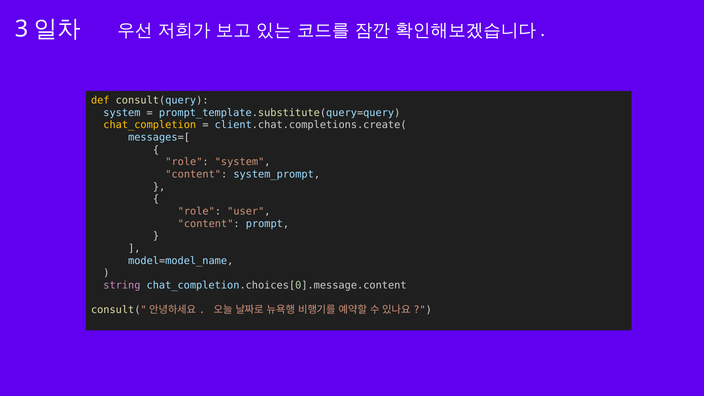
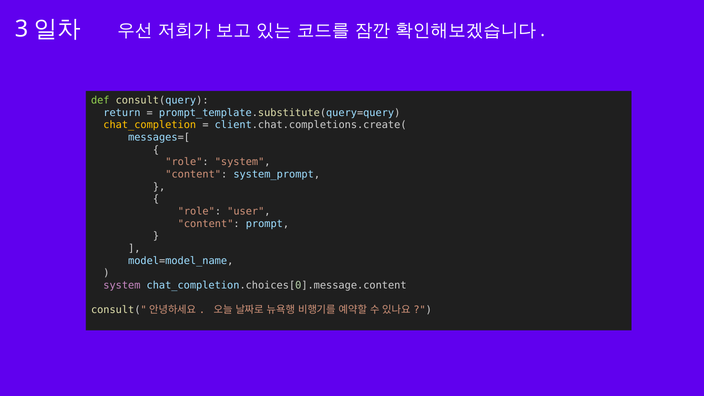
def colour: yellow -> light green (100, 100)
system: system -> return (122, 113)
string: string -> system (122, 285)
